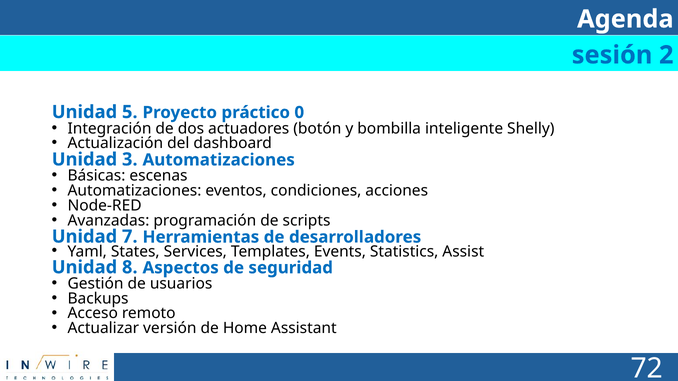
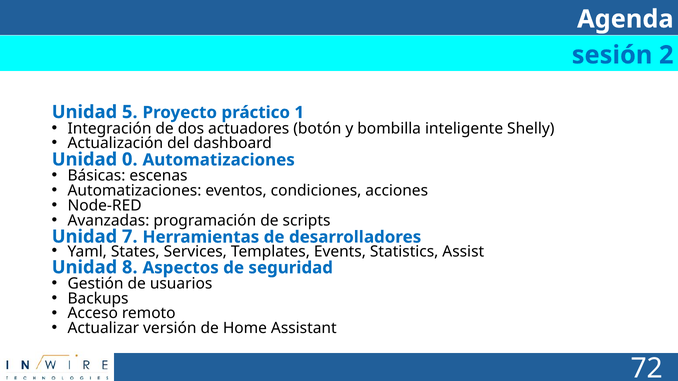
práctico 0: 0 -> 1 (299, 113)
3: 3 -> 0 (130, 160)
